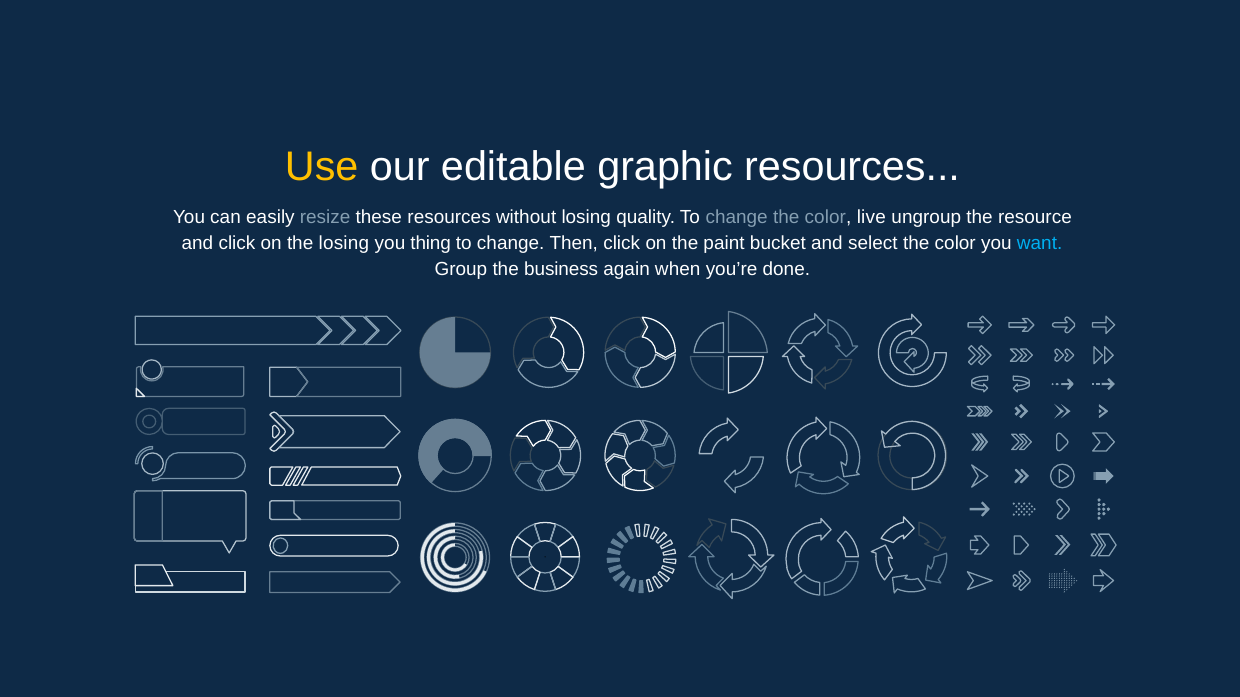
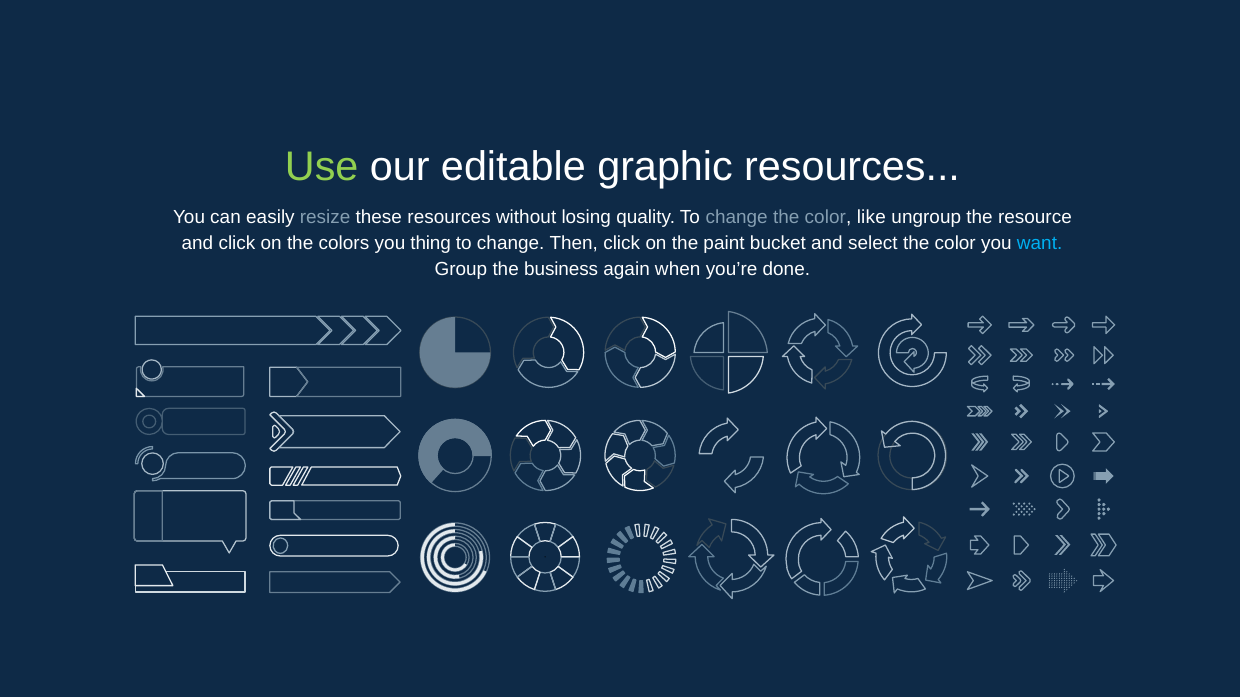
Use colour: yellow -> light green (322, 167)
live: live -> like (871, 218)
the losing: losing -> colors (344, 244)
